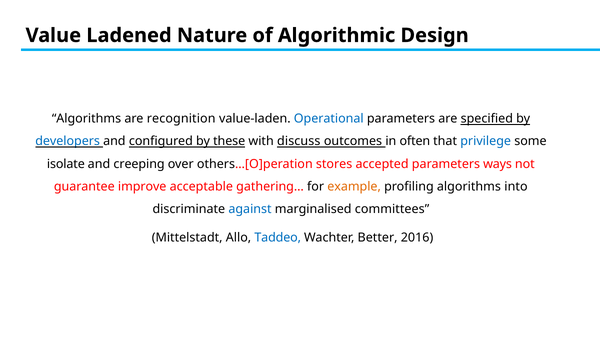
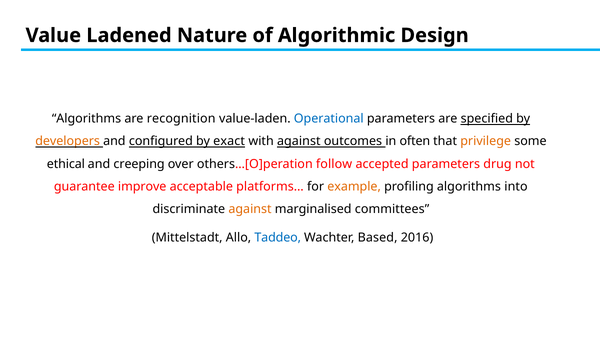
developers colour: blue -> orange (68, 141)
these: these -> exact (229, 141)
with discuss: discuss -> against (299, 141)
privilege colour: blue -> orange (486, 141)
isolate: isolate -> ethical (66, 164)
stores: stores -> follow (334, 164)
ways: ways -> drug (497, 164)
gathering…: gathering… -> platforms… (270, 186)
against colour: blue -> orange (250, 209)
Better: Better -> Based (378, 238)
